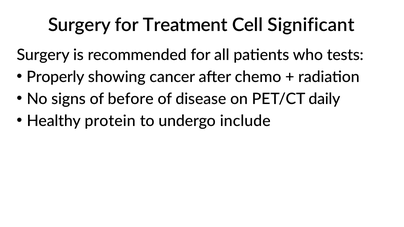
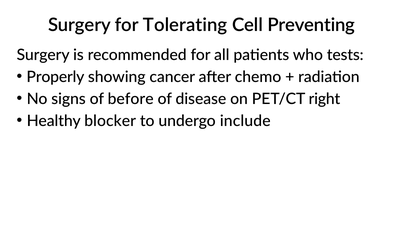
Treatment: Treatment -> Tolerating (185, 25)
Significant: Significant -> Preventing (311, 25)
daily: daily -> right (324, 99)
protein: protein -> blocker (110, 121)
